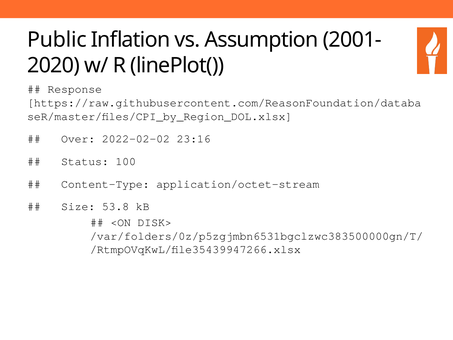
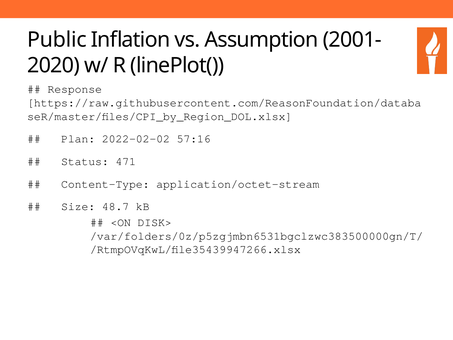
Over: Over -> Plan (78, 139)
23:16: 23:16 -> 57:16 (194, 139)
100: 100 -> 471 (126, 161)
53.8: 53.8 -> 48.7 (116, 206)
